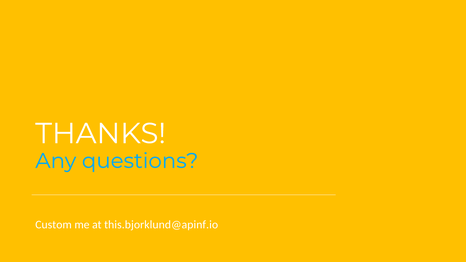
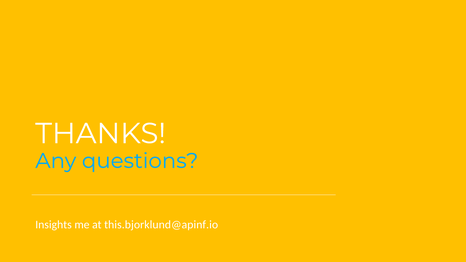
Custom: Custom -> Insights (54, 225)
